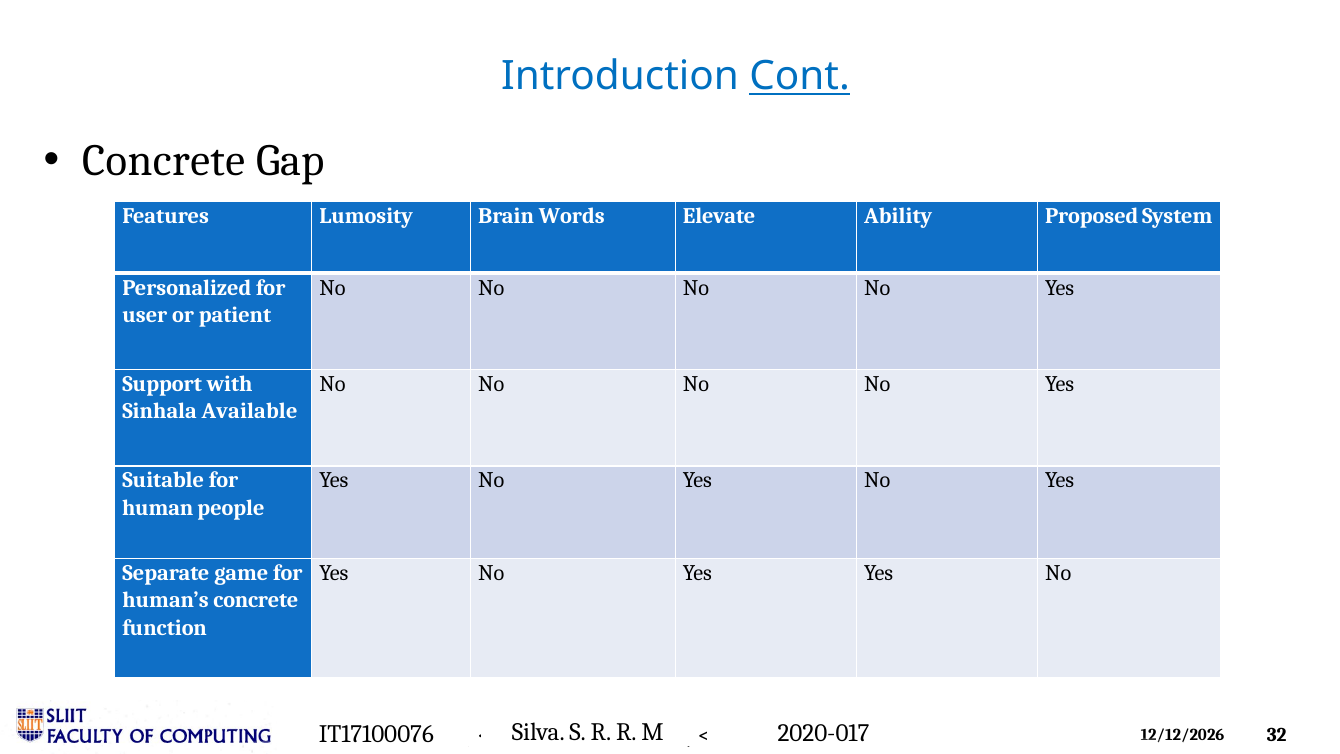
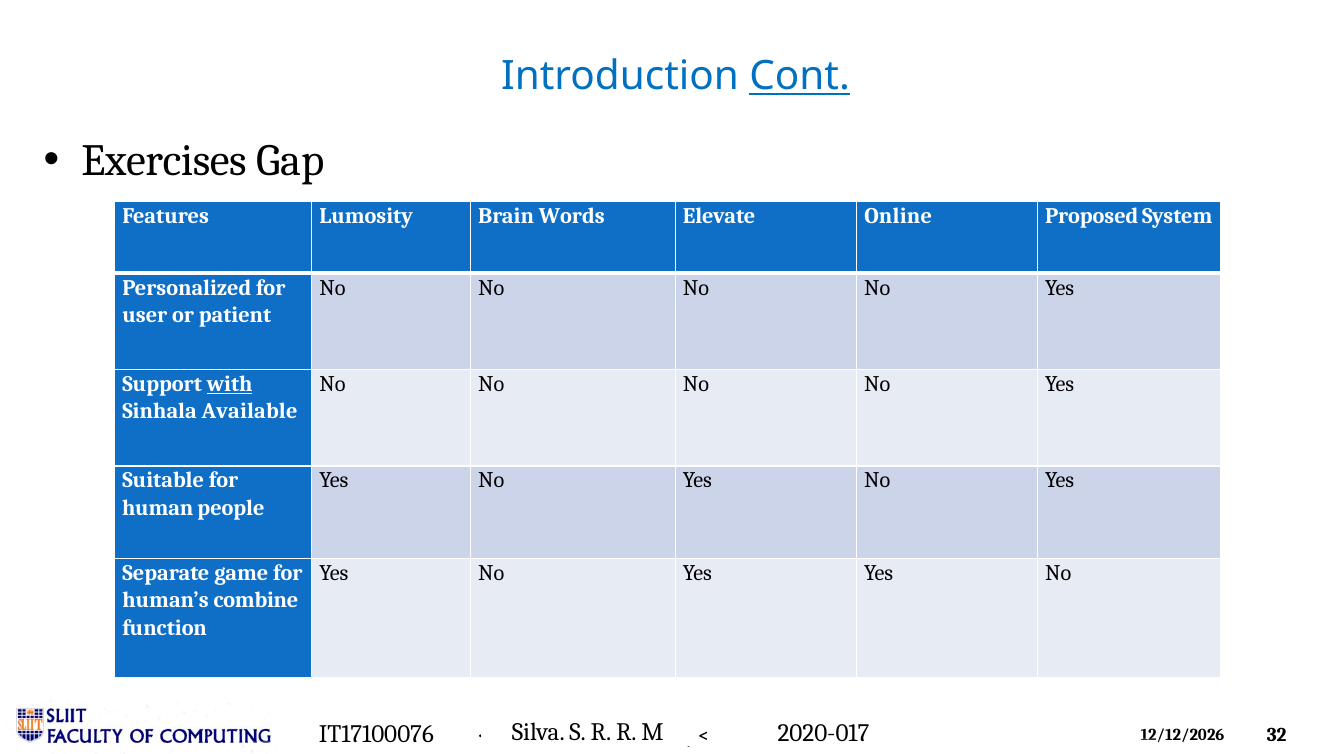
Concrete: Concrete -> Exercises (164, 161)
Ability: Ability -> Online (898, 216)
with underline: none -> present (230, 384)
human’s concrete: concrete -> combine (256, 600)
